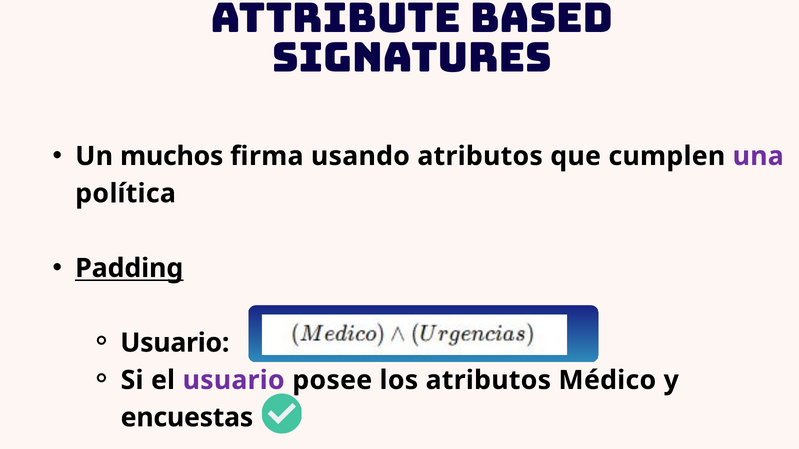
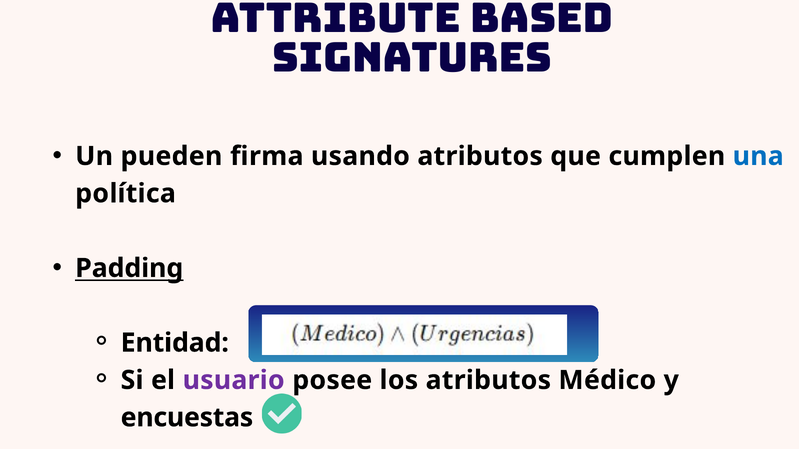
muchos: muchos -> pueden (171, 156)
una colour: purple -> blue (758, 156)
Usuario: Usuario -> Entidad (175, 343)
